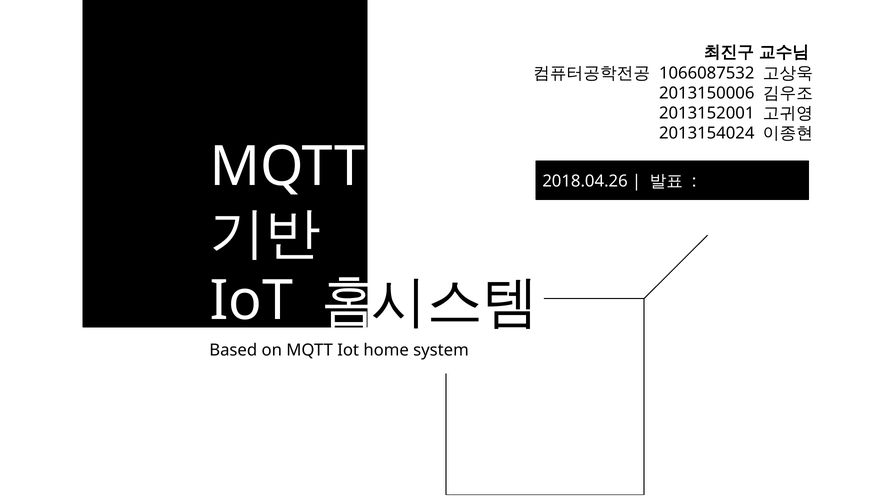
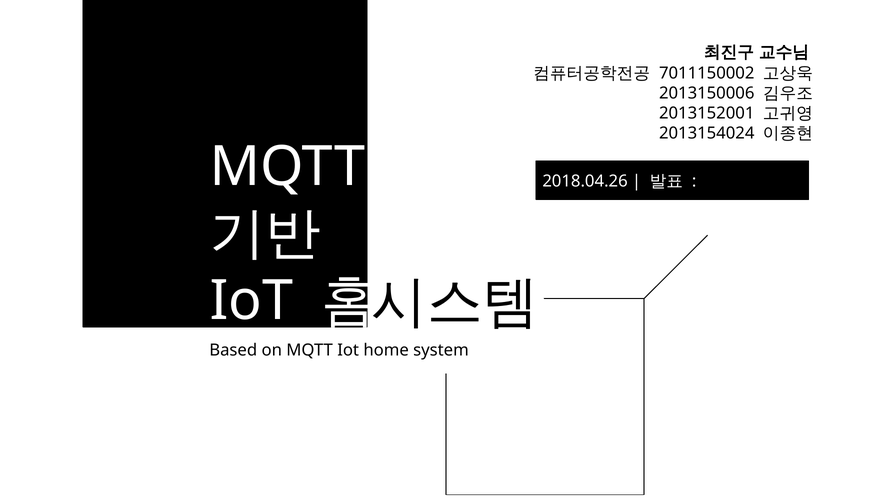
1066087532: 1066087532 -> 7011150002 (707, 73)
